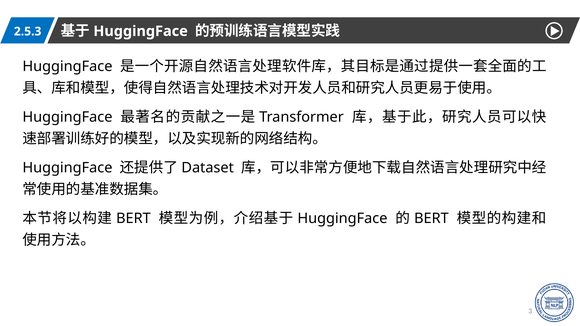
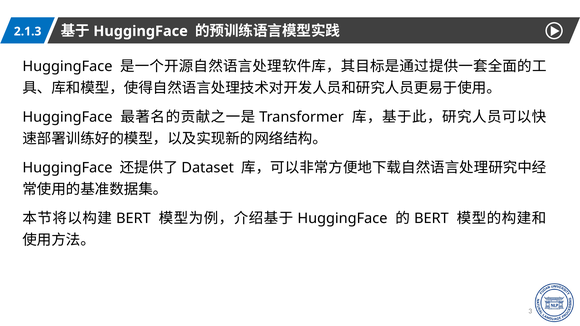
2.5.3: 2.5.3 -> 2.1.3 (28, 31)
